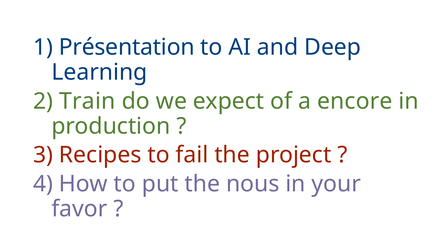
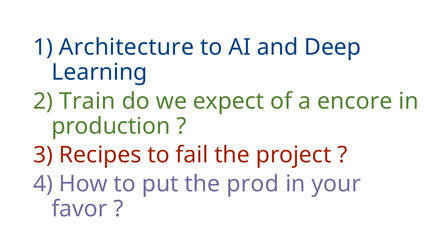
Présentation: Présentation -> Architecture (126, 47)
nous: nous -> prod (253, 184)
